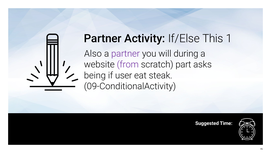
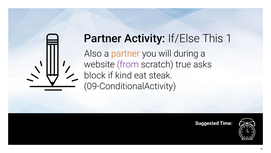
partner colour: purple -> orange (126, 54)
part: part -> true (183, 64)
being: being -> block (95, 75)
user: user -> kind (124, 75)
